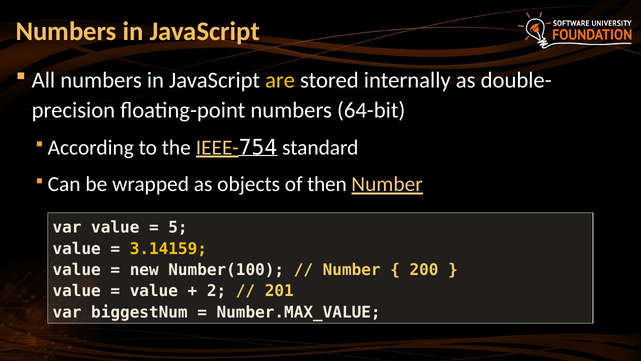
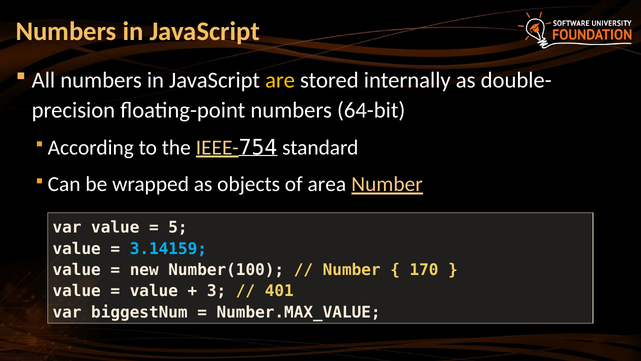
then: then -> area (327, 184)
3.14159 colour: yellow -> light blue (168, 249)
200: 200 -> 170 (424, 270)
2: 2 -> 3 (217, 291)
201: 201 -> 401 (279, 291)
